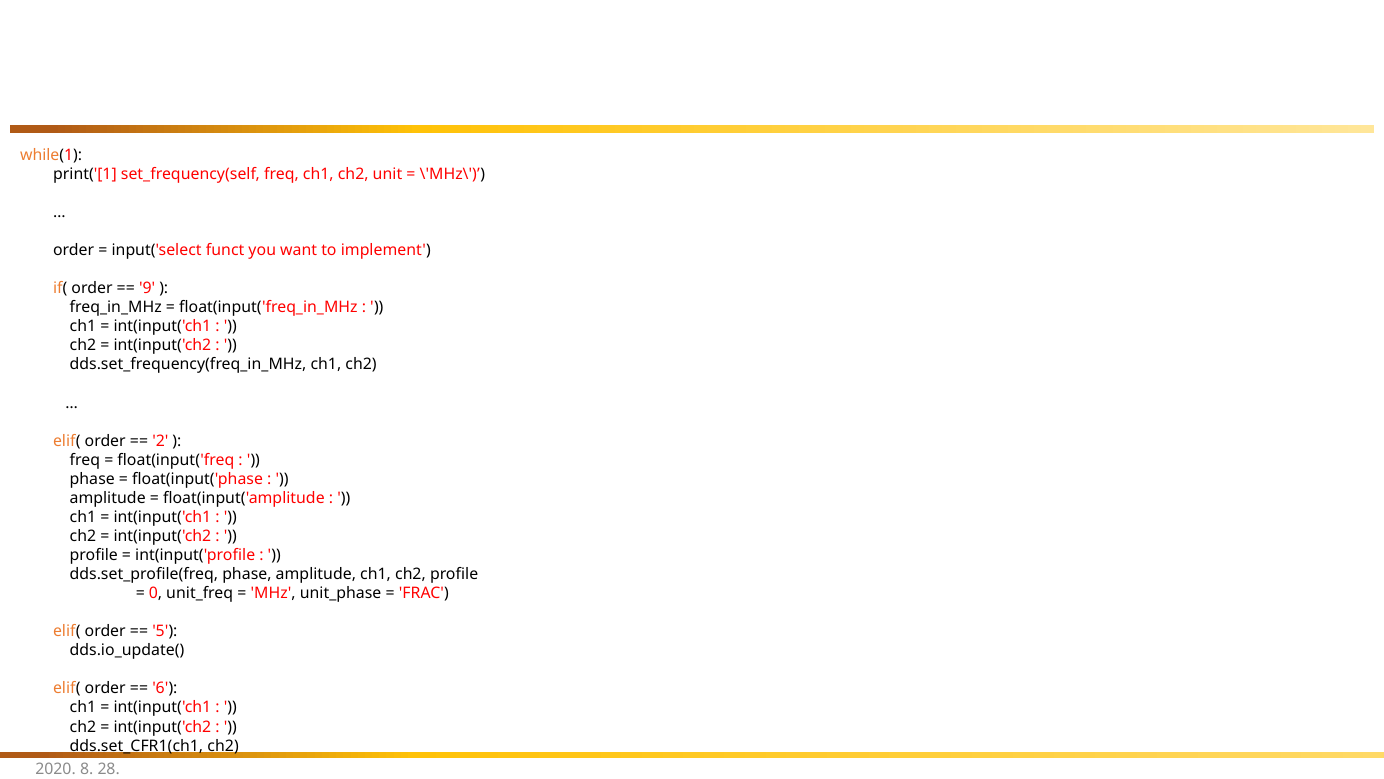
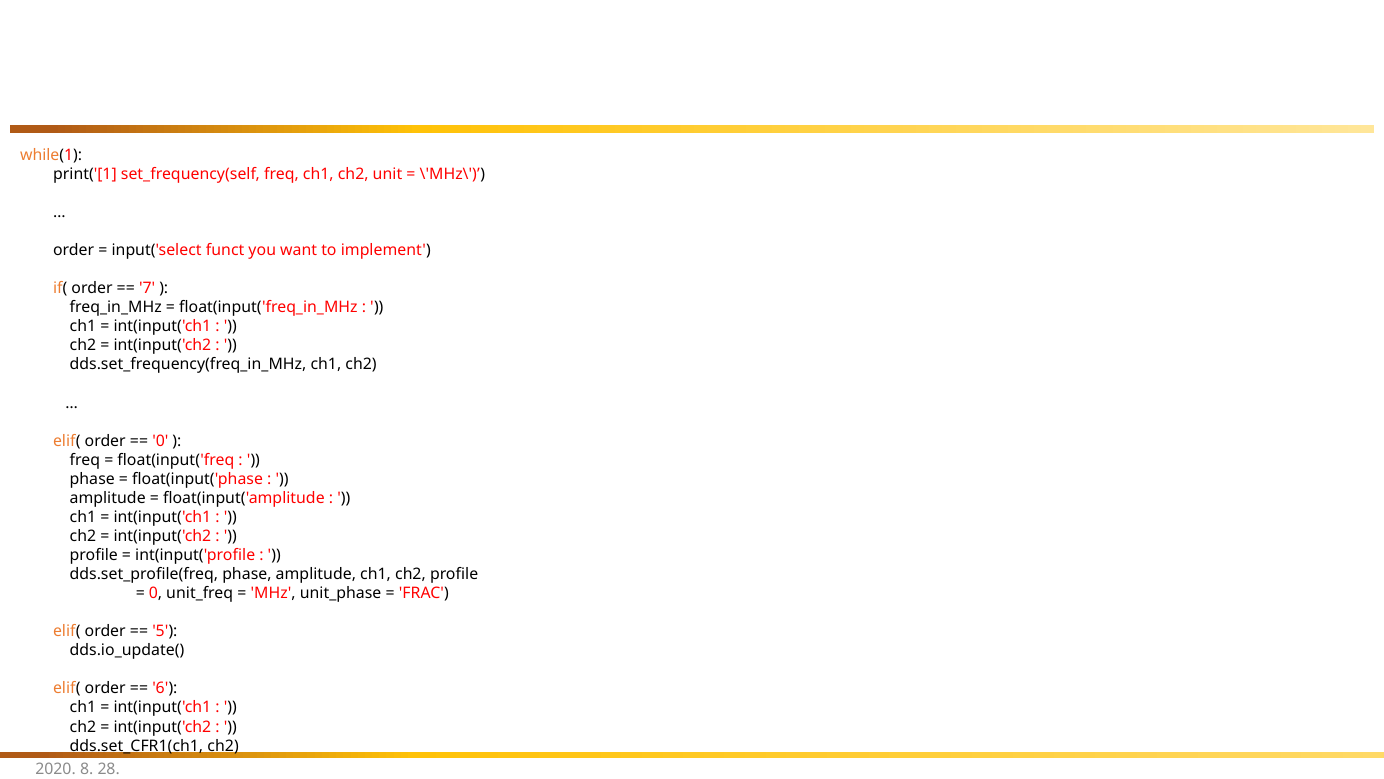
9: 9 -> 7 (147, 288)
2: 2 -> 0 (160, 441)
